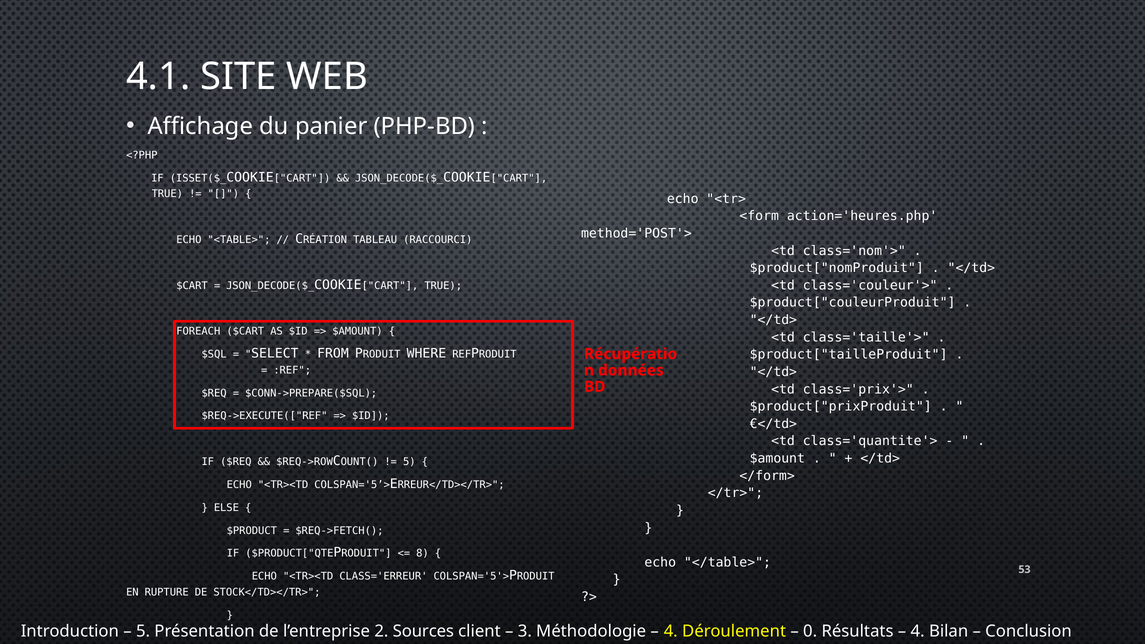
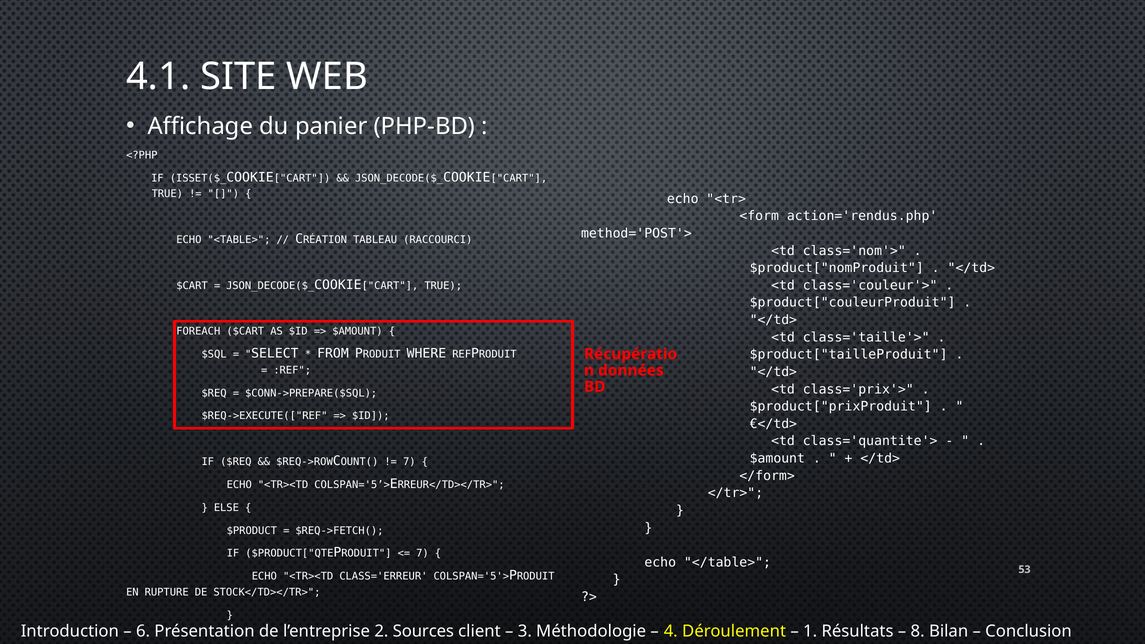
action='heures.php: action='heures.php -> action='rendus.php (862, 216)
5: 5 -> 7 (409, 462)
8: 8 -> 7 (423, 554)
5: 5 -> 6 (143, 631)
0: 0 -> 1 (810, 631)
4: 4 -> 8 (918, 631)
